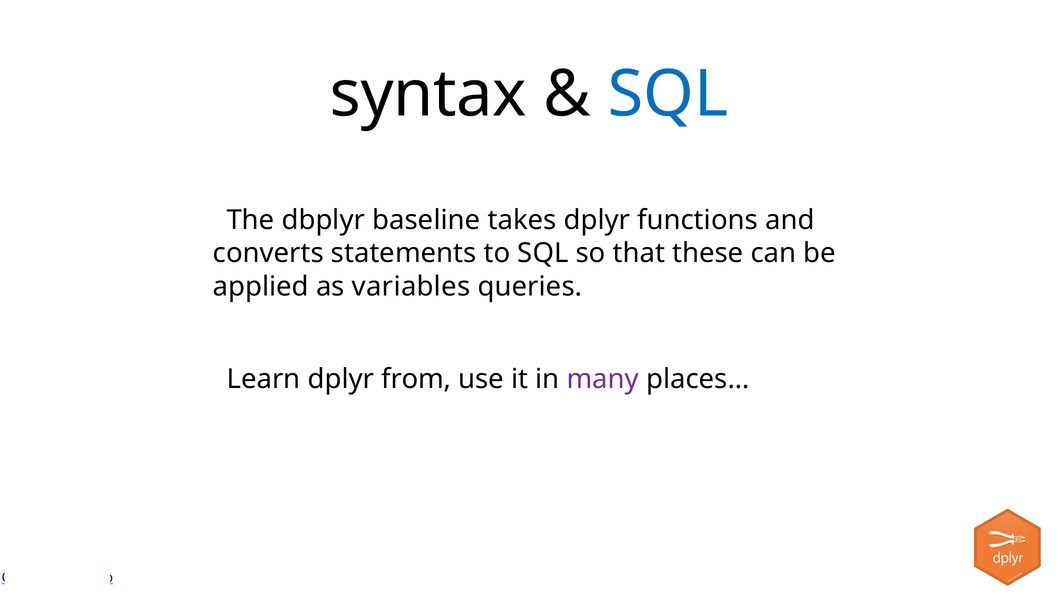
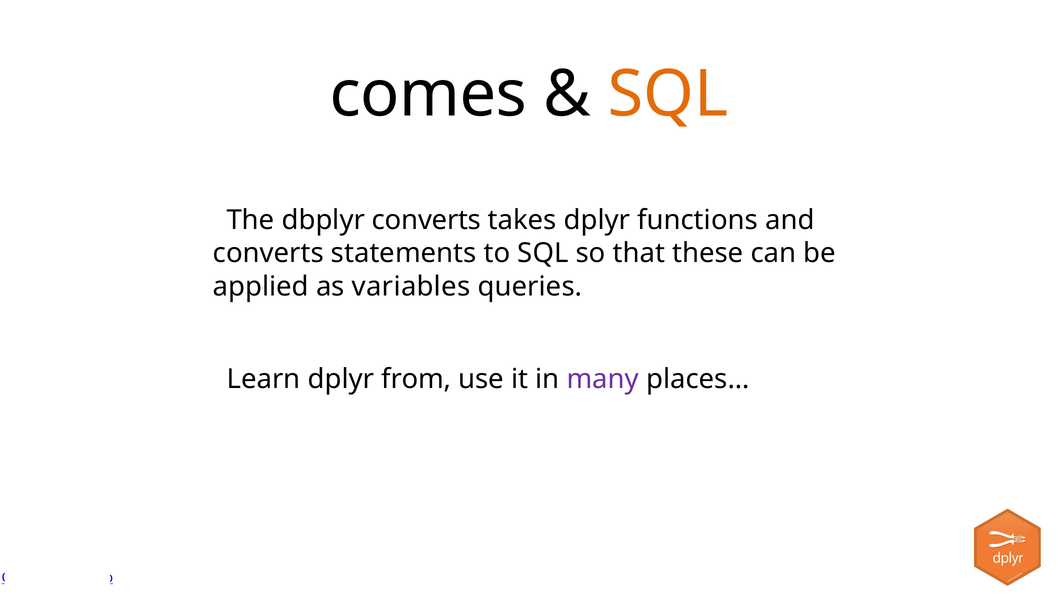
syntax: syntax -> comes (428, 94)
SQL colour: blue -> orange (668, 94)
dbplyr baseline: baseline -> converts (426, 220)
